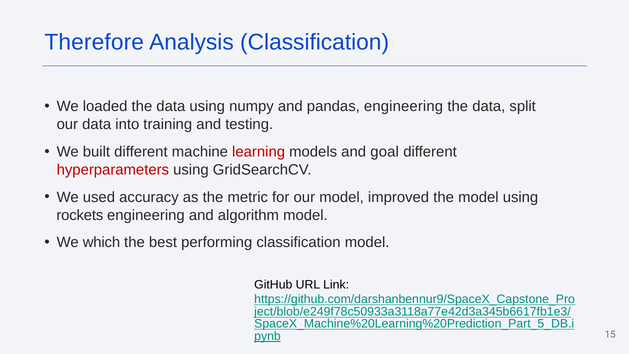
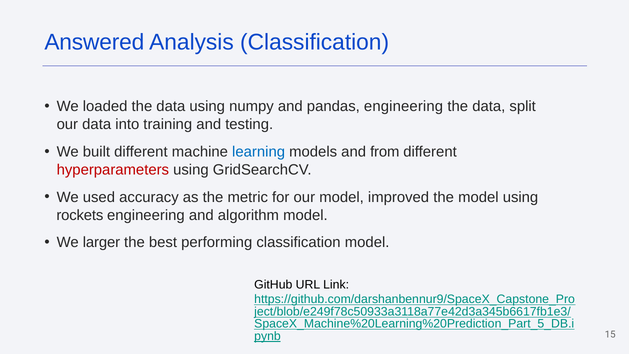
Therefore: Therefore -> Answered (94, 42)
learning colour: red -> blue (259, 152)
goal: goal -> from (385, 152)
which: which -> larger (101, 242)
